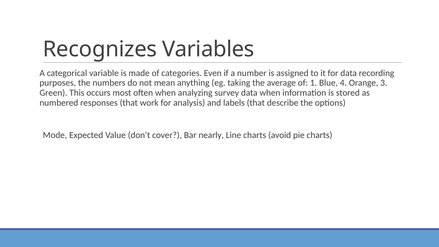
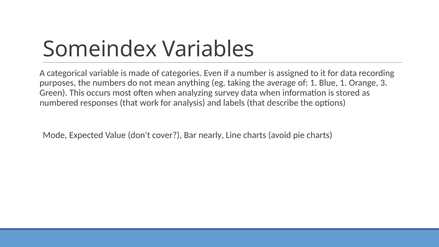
Recognizes: Recognizes -> Someindex (100, 49)
Blue 4: 4 -> 1 (343, 83)
